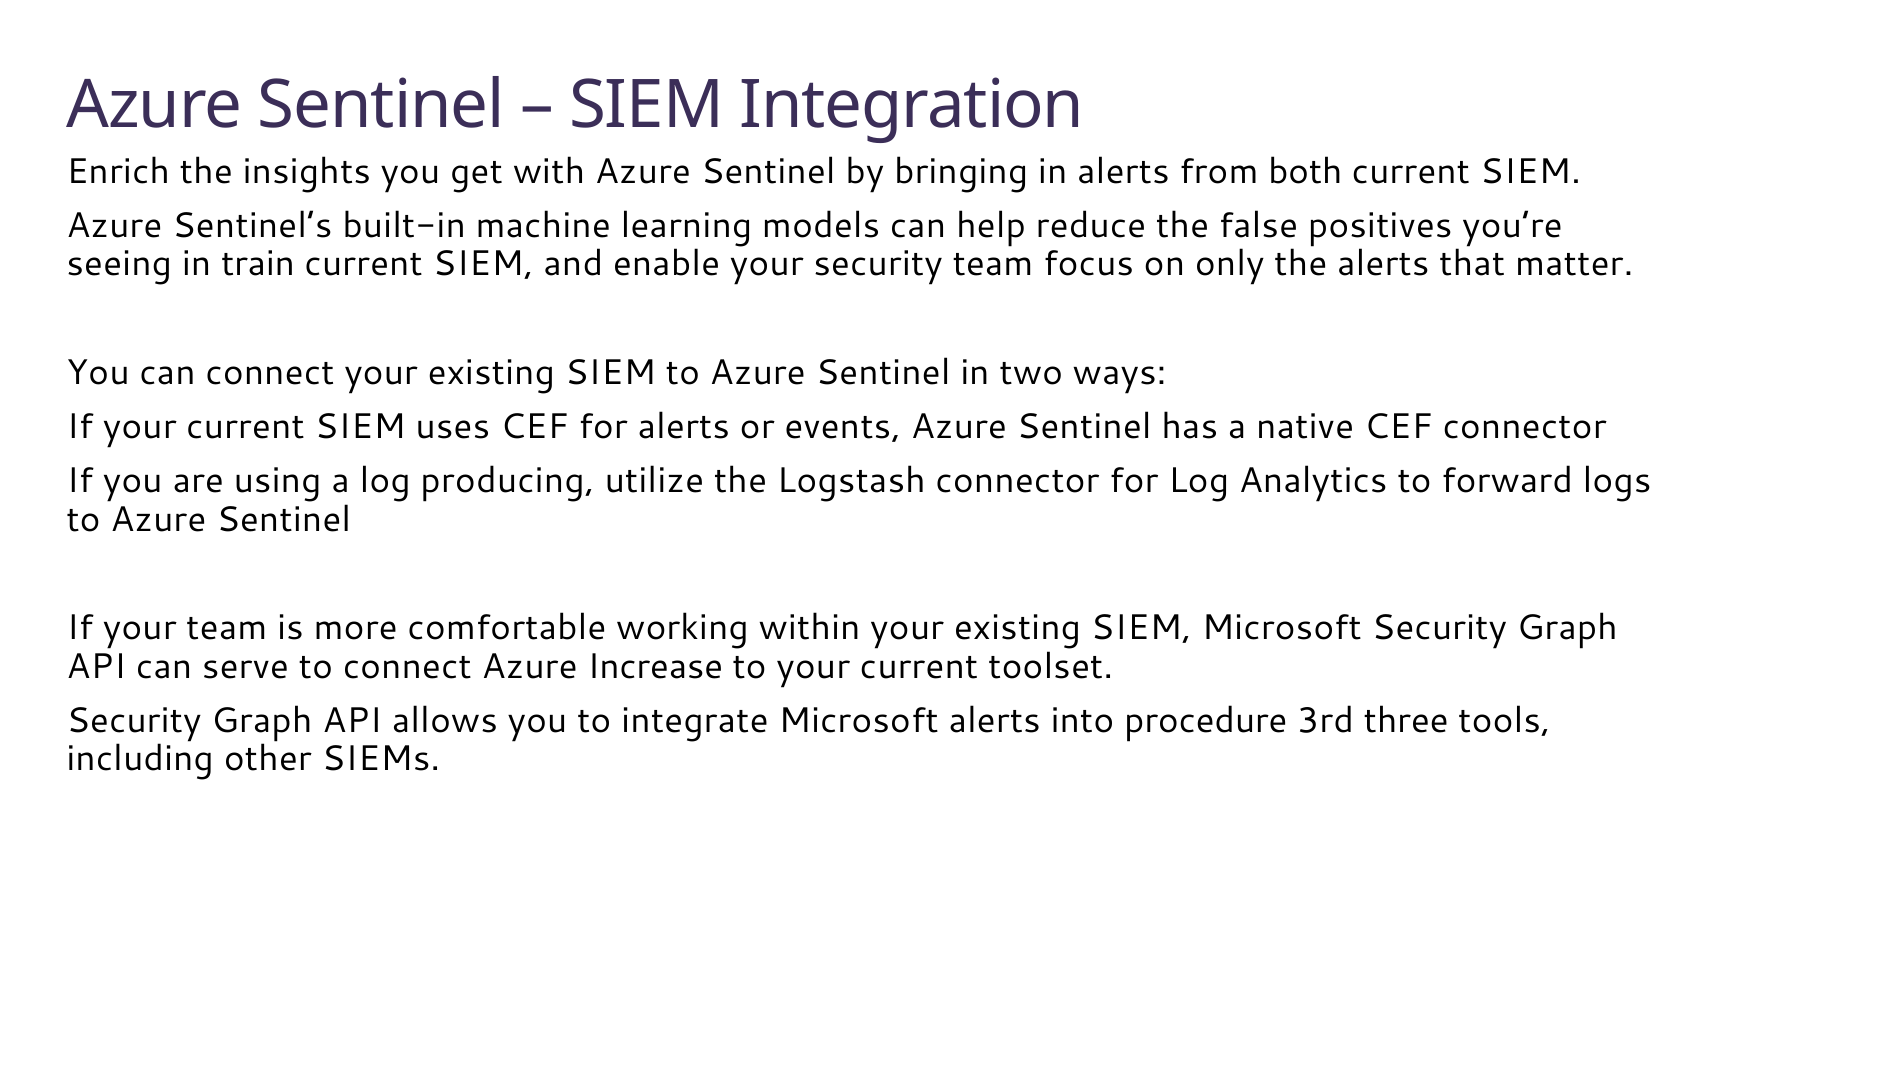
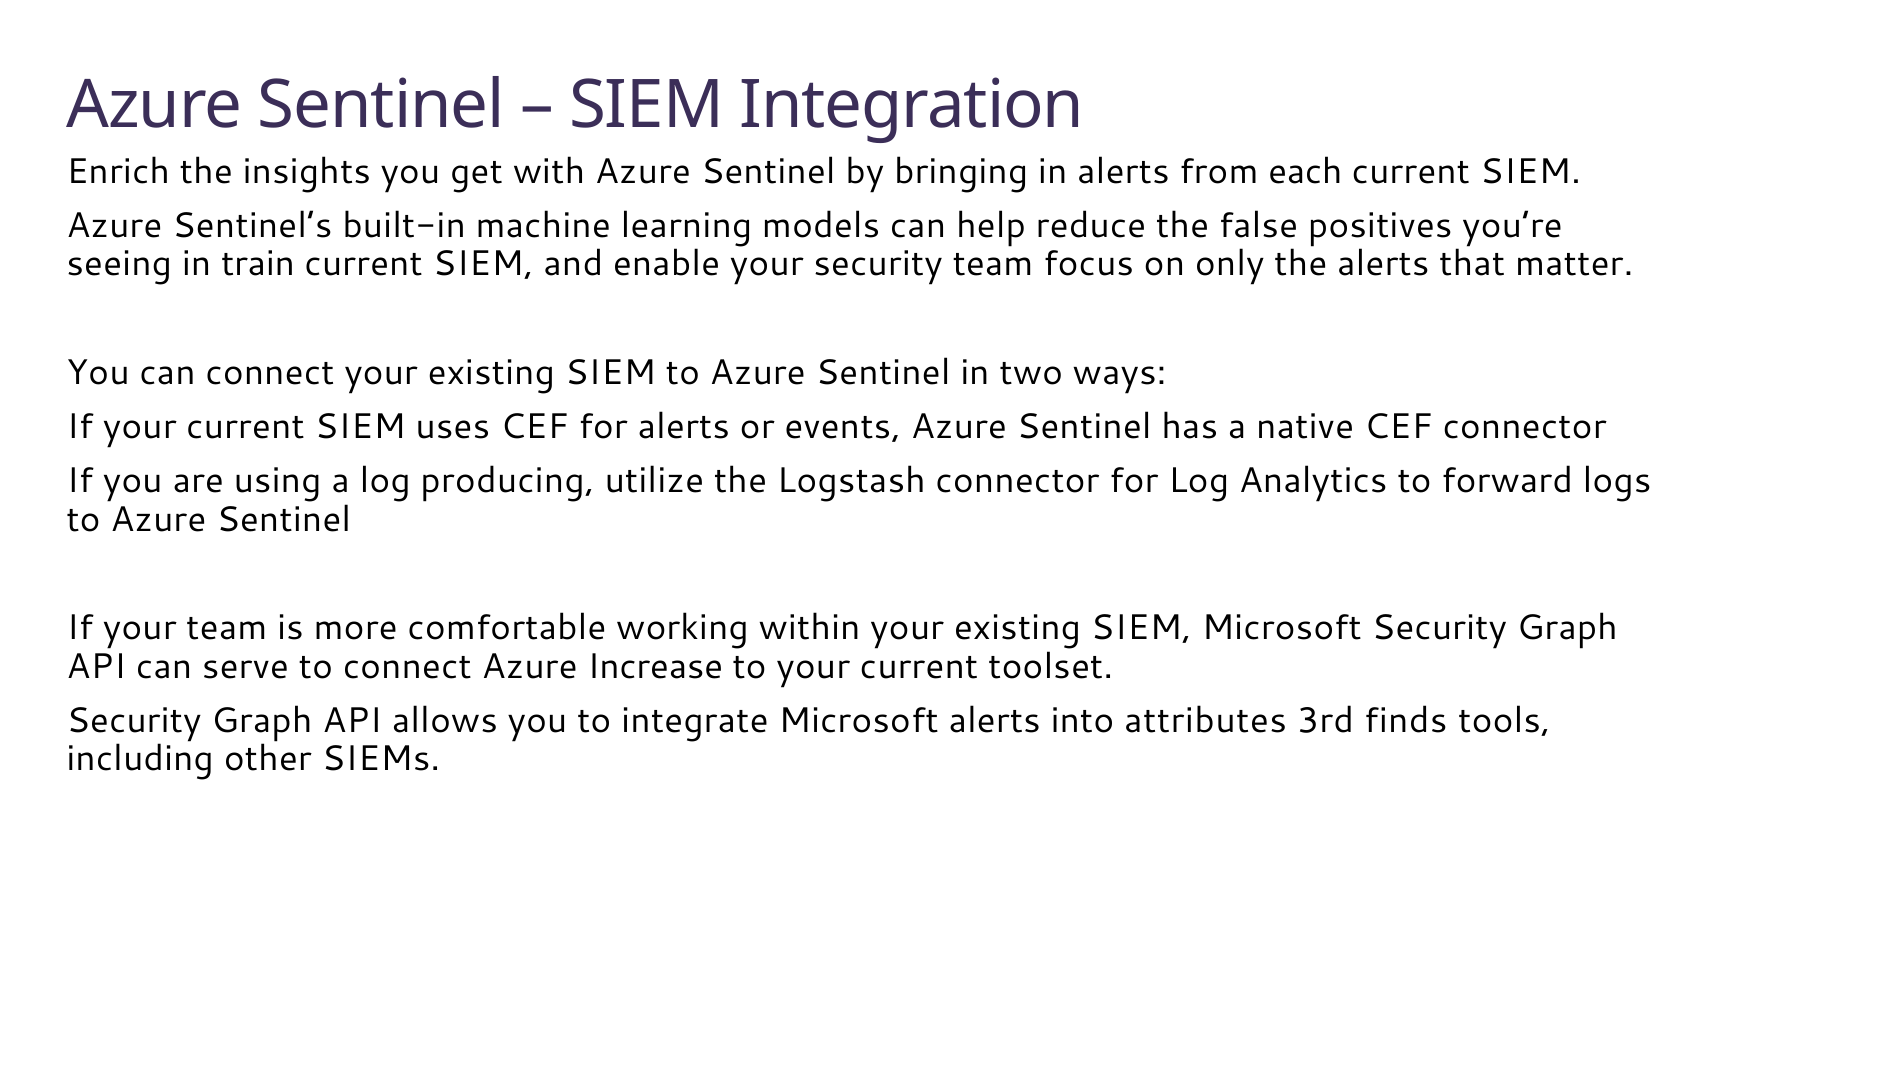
both: both -> each (1305, 172)
procedure: procedure -> attributes (1206, 721)
three: three -> finds (1406, 721)
